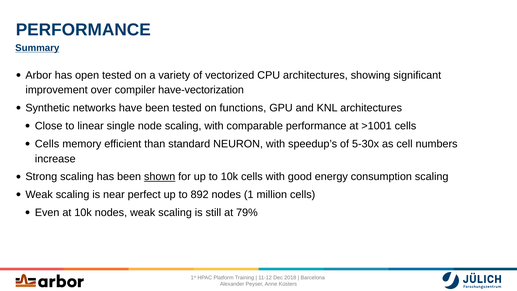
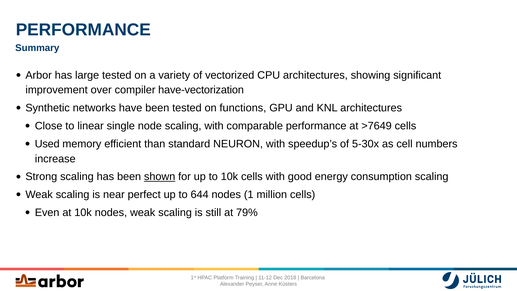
Summary underline: present -> none (37, 48)
open: open -> large (87, 75)
>1001: >1001 -> >7649 (377, 126)
Cells: Cells -> Used (47, 144)
892: 892 -> 644 (200, 195)
